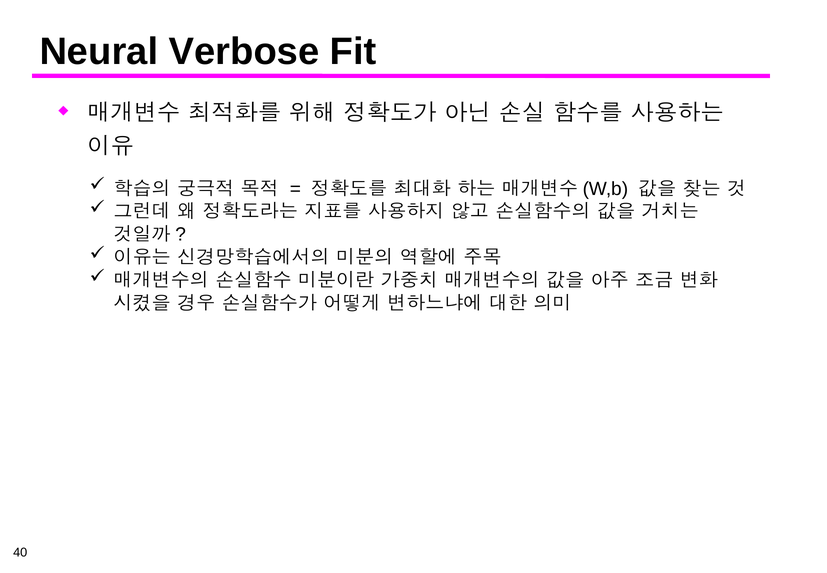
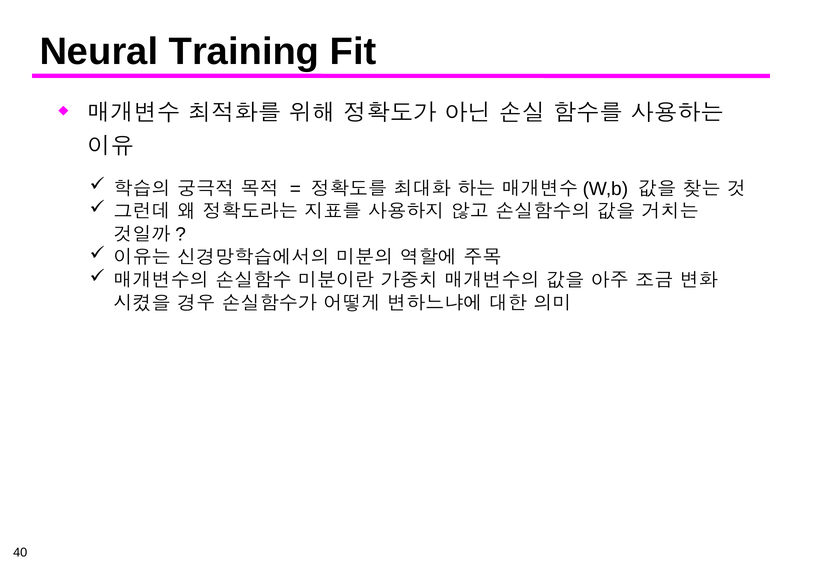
Verbose: Verbose -> Training (244, 52)
